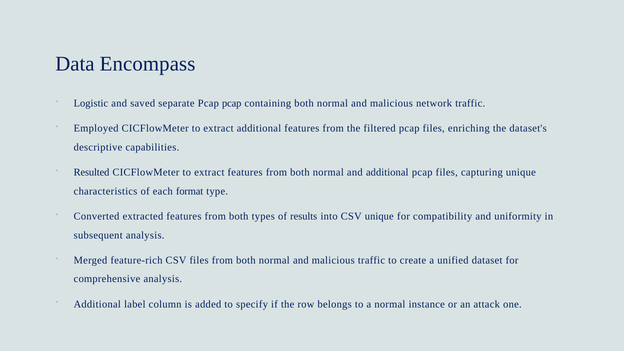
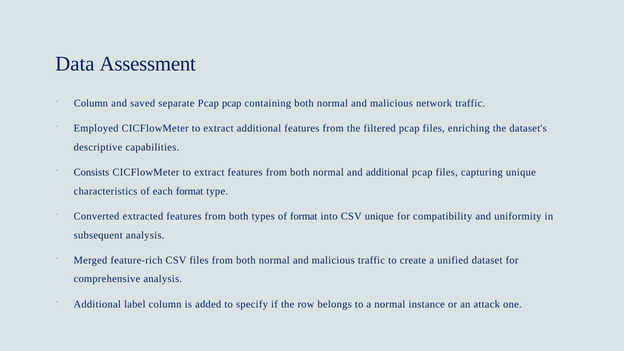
Encompass: Encompass -> Assessment (148, 64)
Logistic: Logistic -> Column (91, 103)
Resulted: Resulted -> Consists (91, 172)
of results: results -> format (304, 216)
